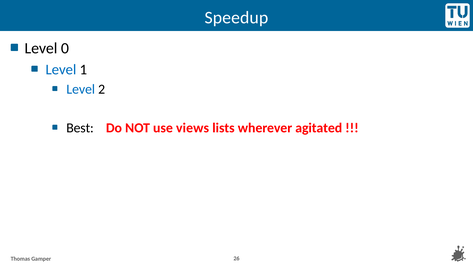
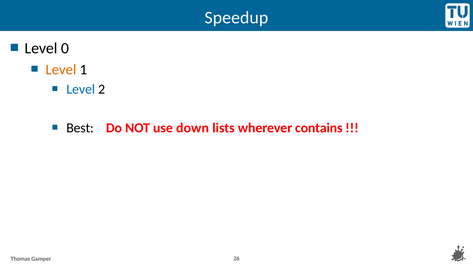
Level colour: blue -> orange (61, 70)
views: views -> down (193, 128)
agitated: agitated -> contains (319, 128)
